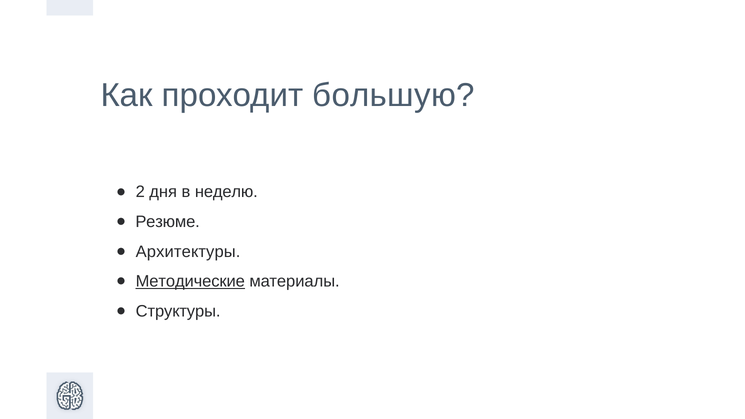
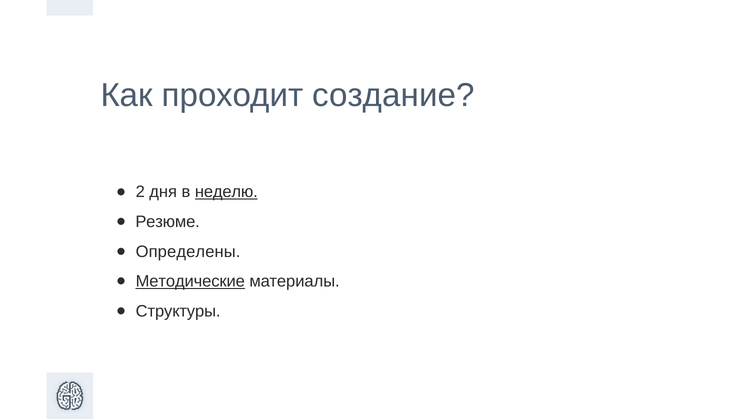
большую: большую -> создание (394, 95)
неделю underline: none -> present (226, 192)
Архитектуры: Архитектуры -> Определены (188, 252)
